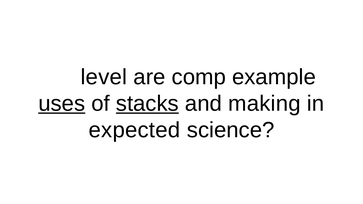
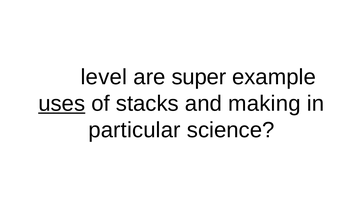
comp: comp -> super (199, 77)
stacks underline: present -> none (147, 104)
expected: expected -> particular (134, 130)
